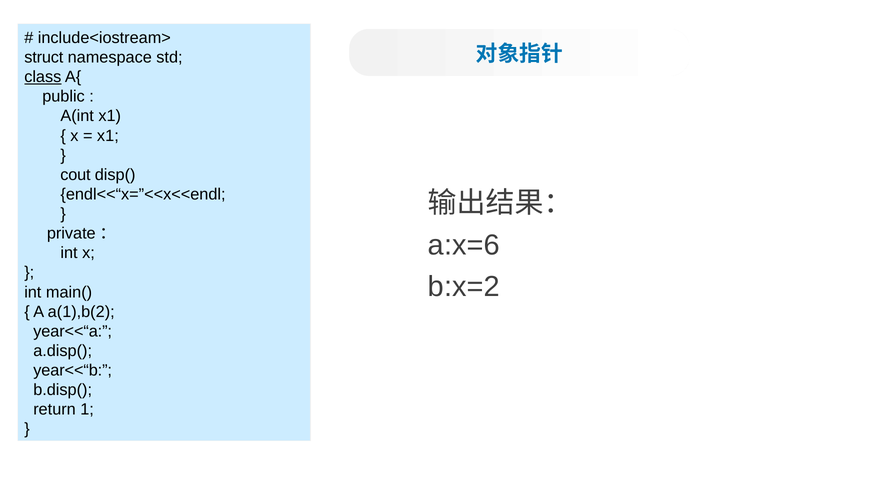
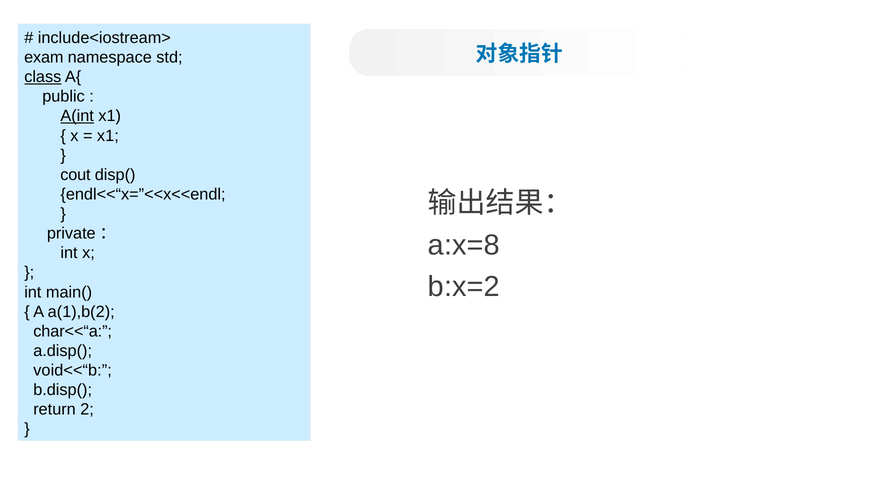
struct: struct -> exam (44, 57)
A(int underline: none -> present (77, 116)
a:x=6: a:x=6 -> a:x=8 (464, 245)
year<<“a: year<<“a -> char<<“a (73, 331)
year<<“b: year<<“b -> void<<“b (73, 370)
1: 1 -> 2 (87, 409)
